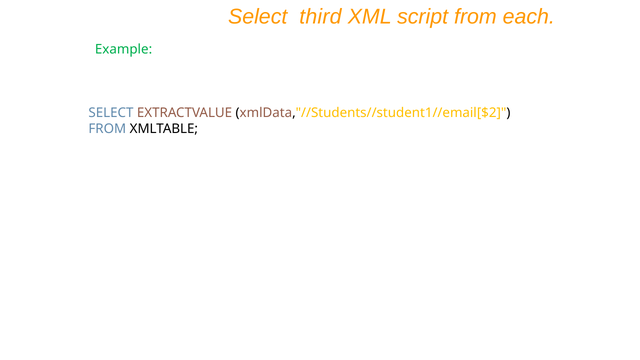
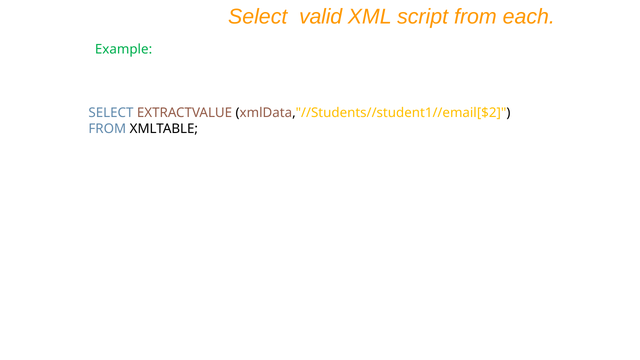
third: third -> valid (321, 17)
